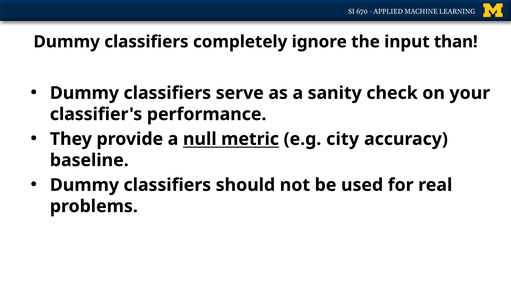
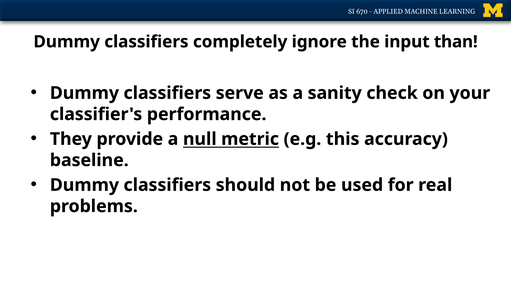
city: city -> this (343, 139)
